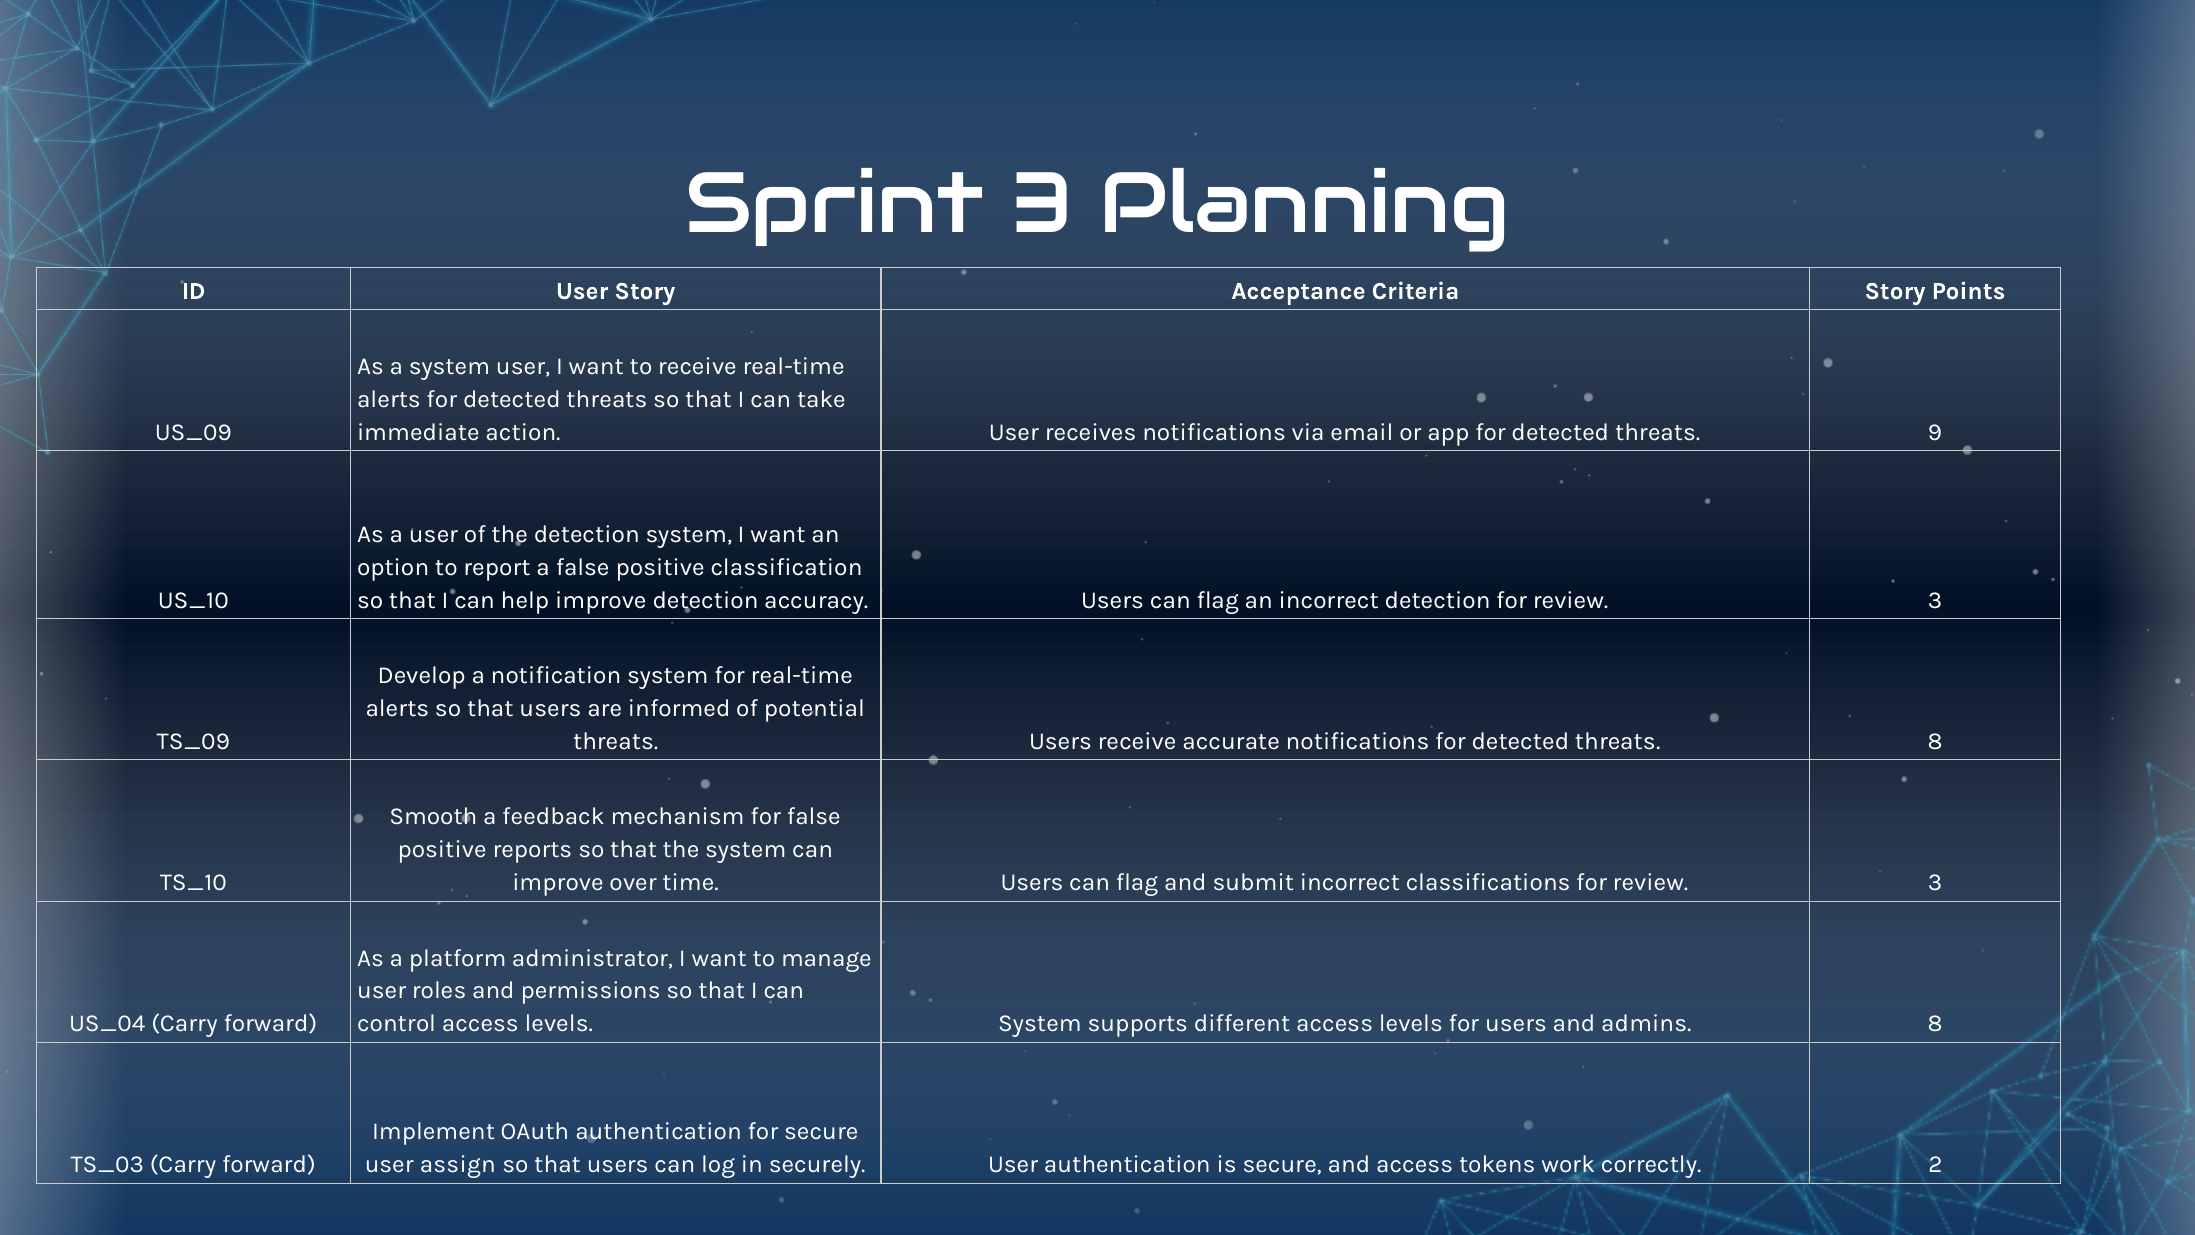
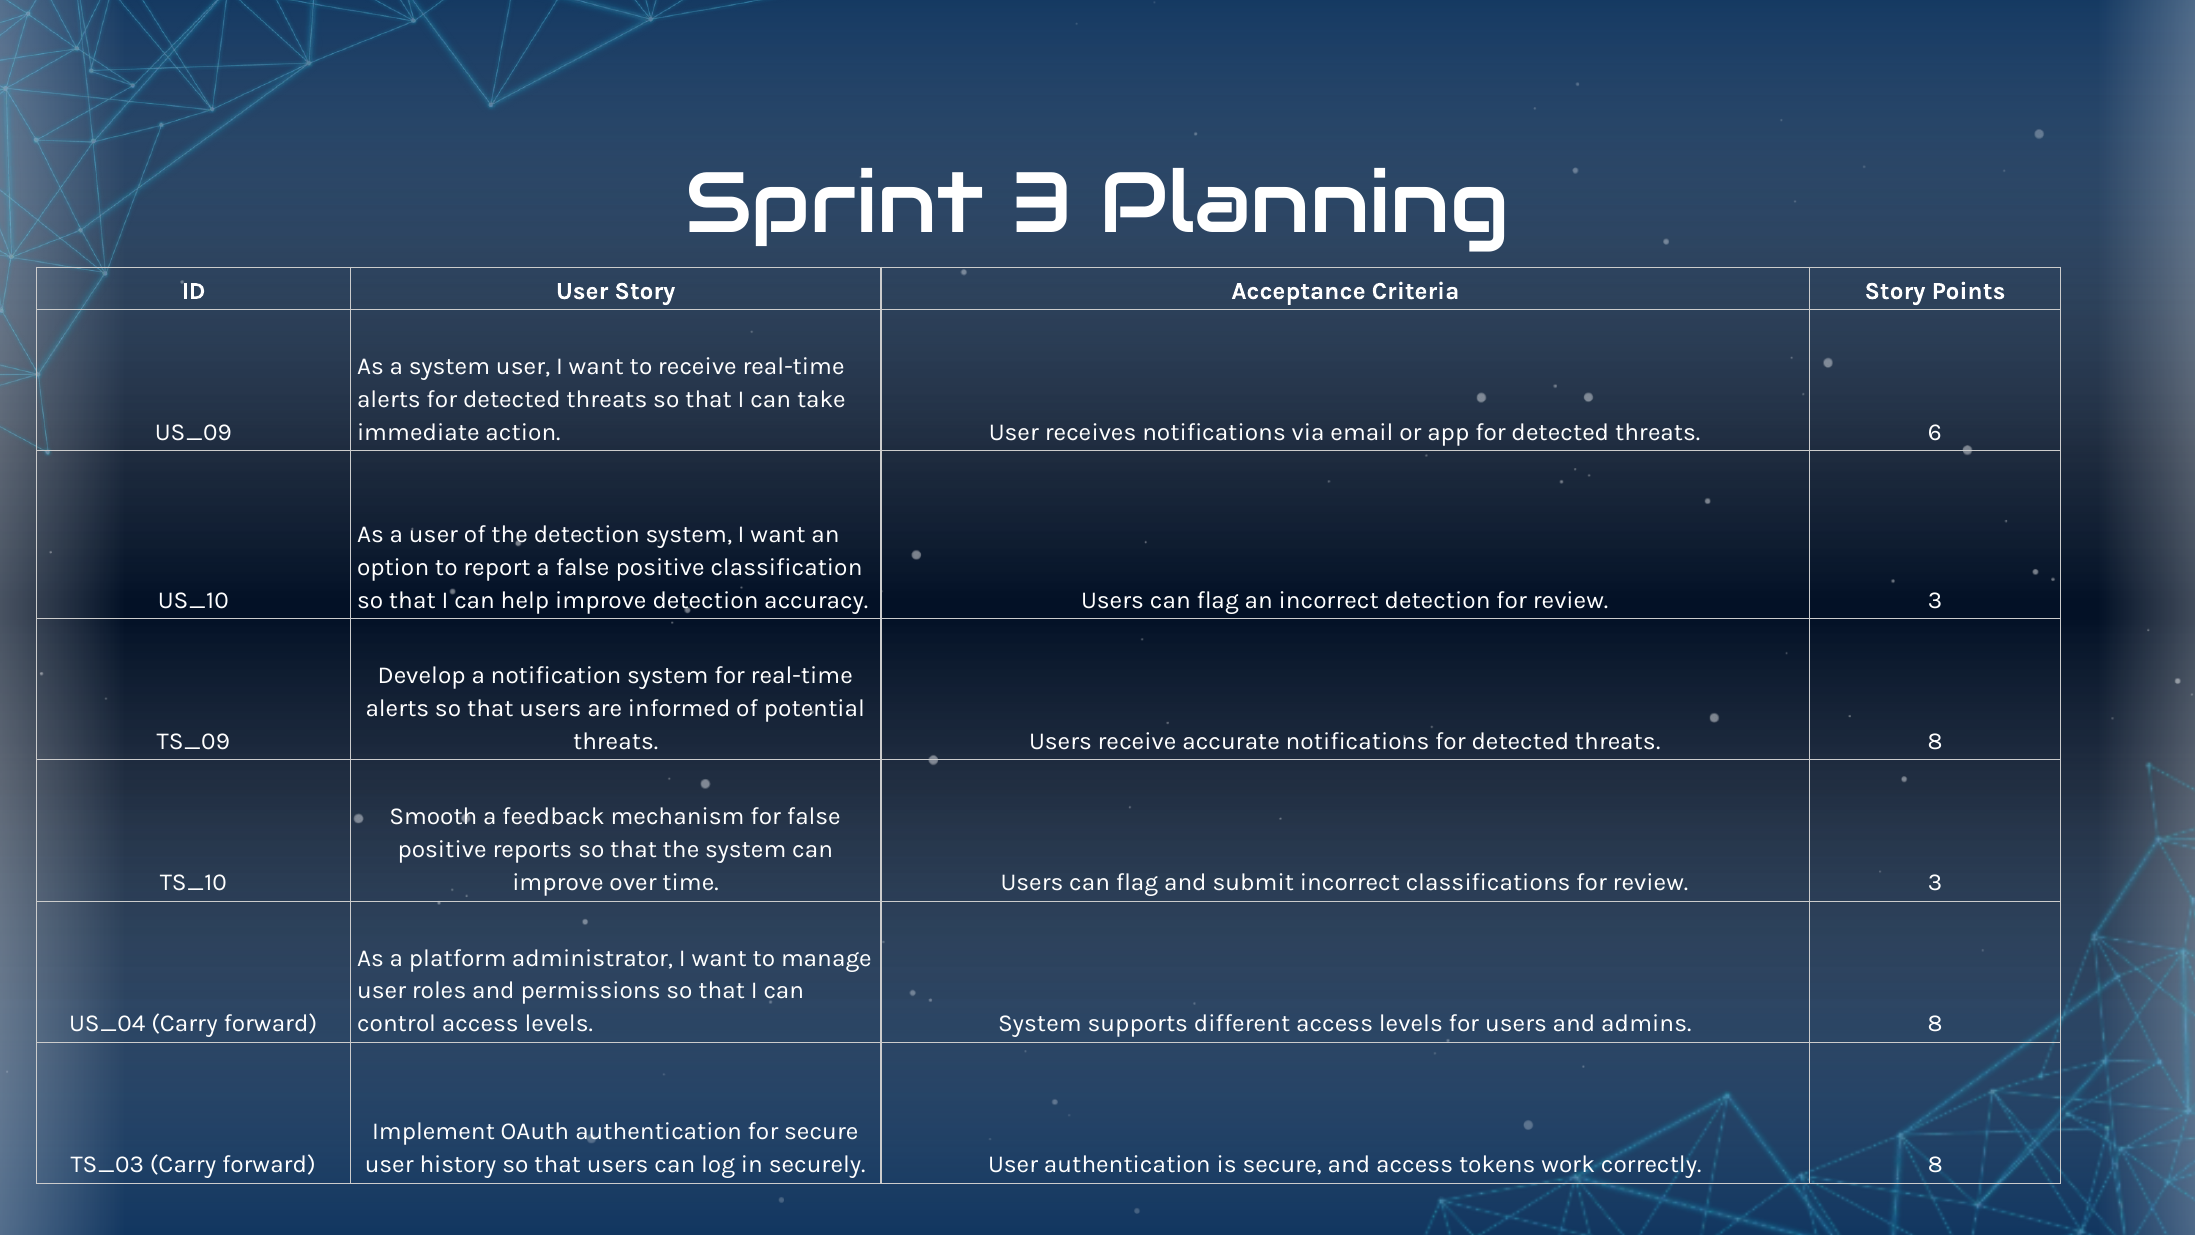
9: 9 -> 6 (1935, 432)
assign: assign -> history (458, 1164)
correctly 2: 2 -> 8 (1935, 1164)
